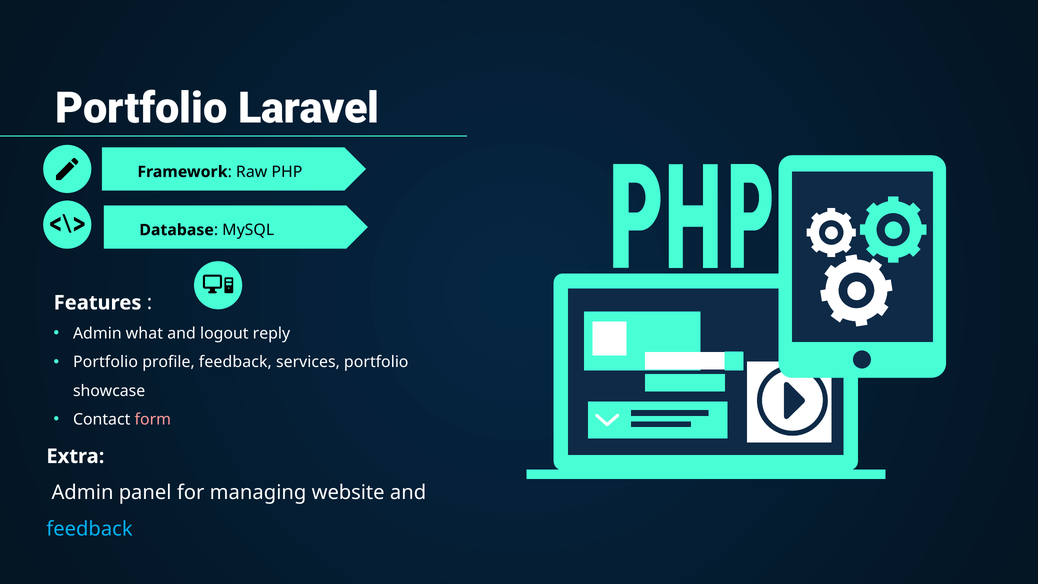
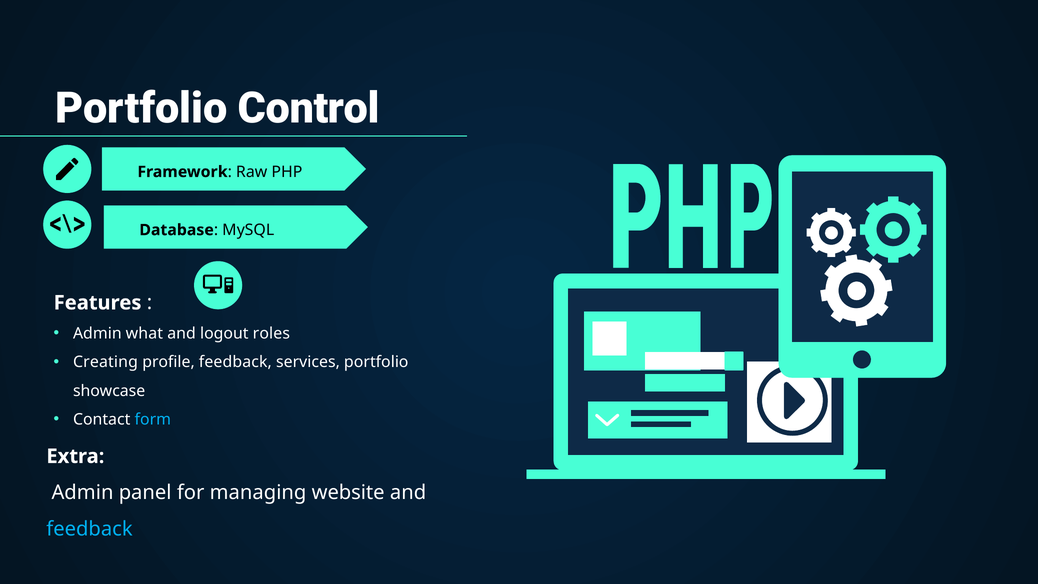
Laravel: Laravel -> Control (309, 109)
reply: reply -> roles (271, 334)
Portfolio: Portfolio -> Creating (105, 362)
form colour: pink -> light blue (153, 419)
